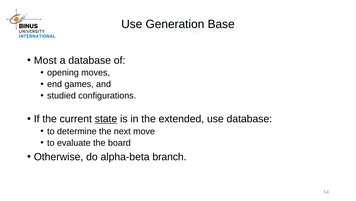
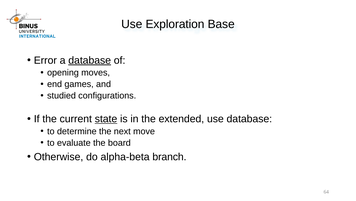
Generation: Generation -> Exploration (175, 24)
Most: Most -> Error (45, 60)
database underline: none -> present (90, 60)
